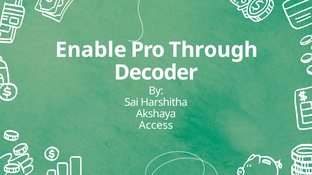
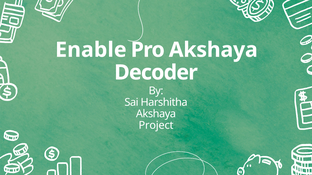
Pro Through: Through -> Akshaya (213, 50)
Access: Access -> Project (156, 126)
